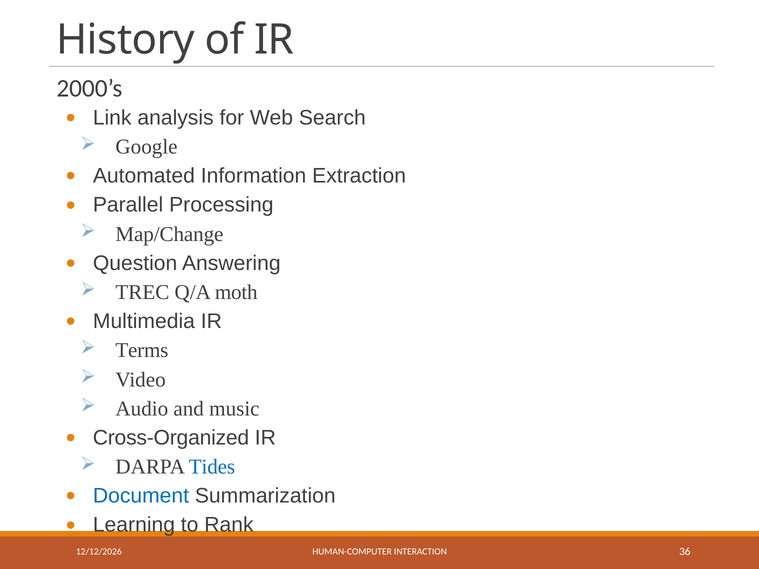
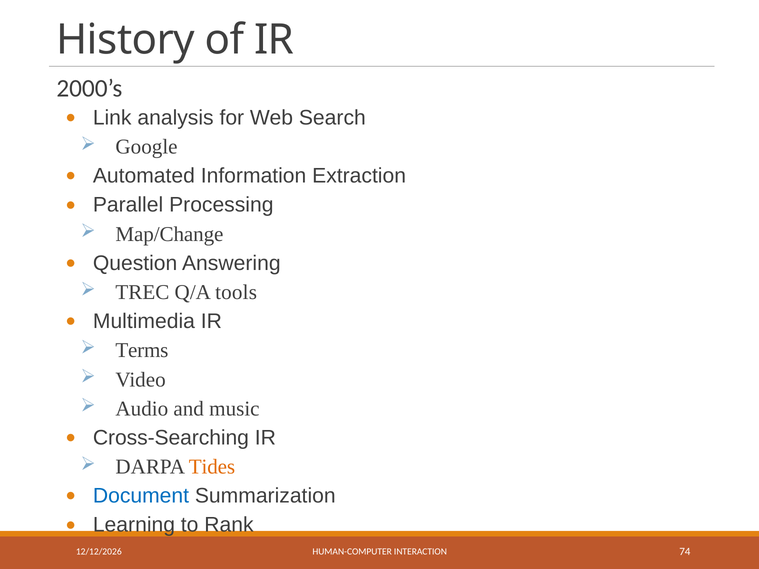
moth: moth -> tools (236, 292)
Cross-Organized: Cross-Organized -> Cross-Searching (171, 438)
Tides colour: blue -> orange (212, 467)
36: 36 -> 74 (685, 552)
